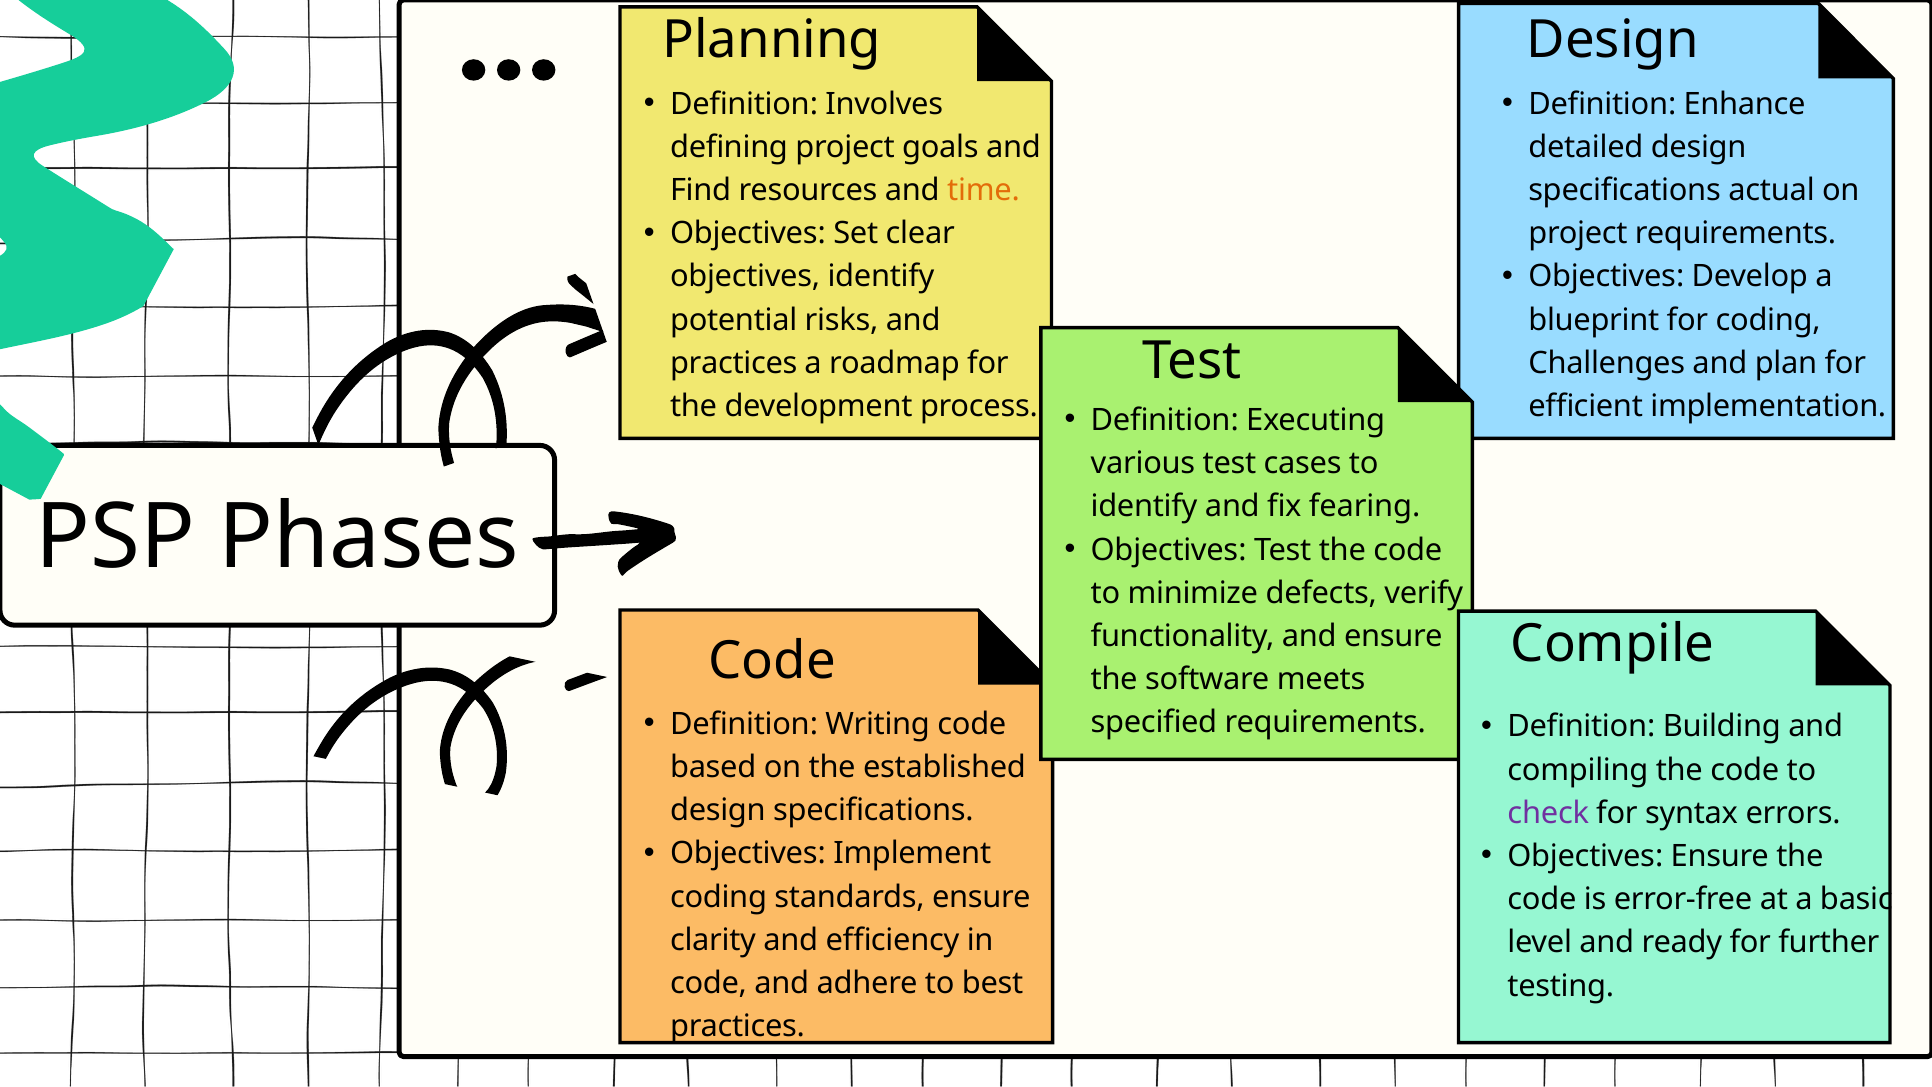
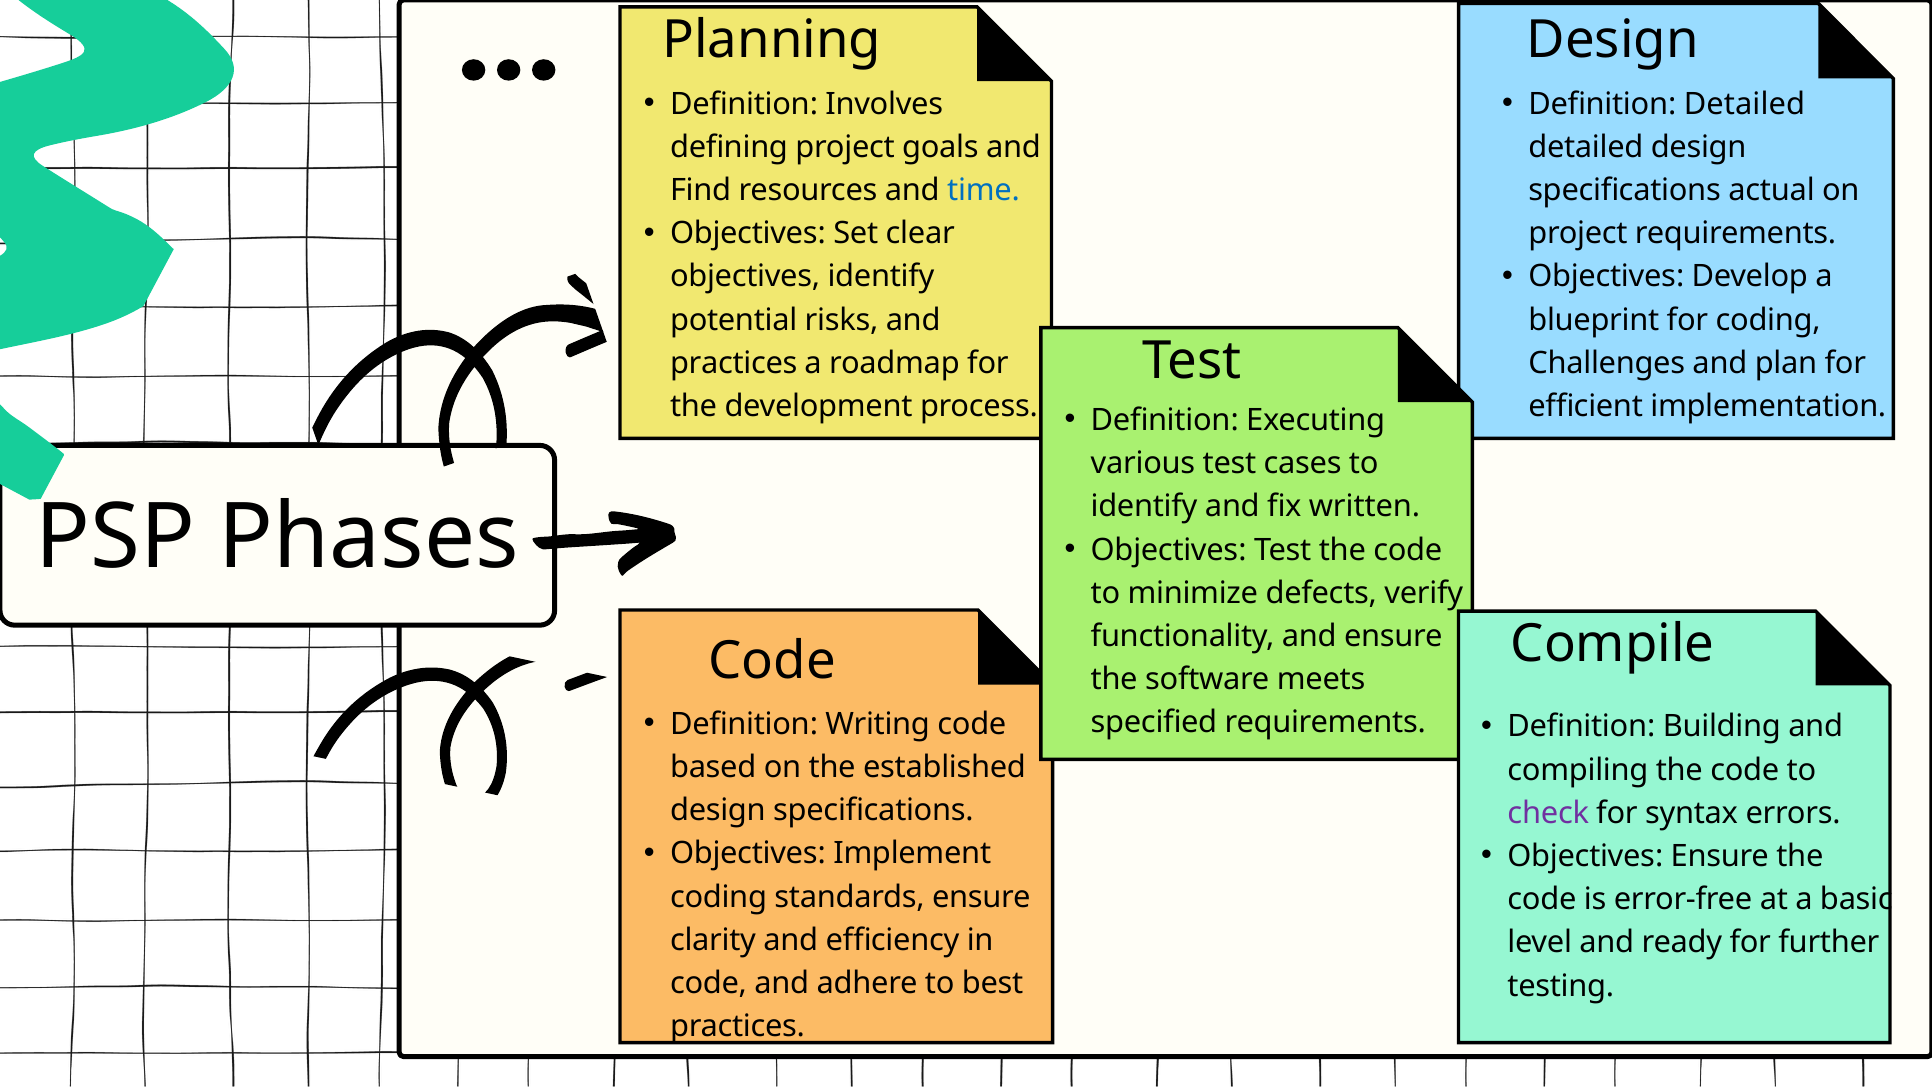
Definition Enhance: Enhance -> Detailed (1744, 104)
time colour: orange -> blue (983, 190)
fearing: fearing -> written (1365, 507)
